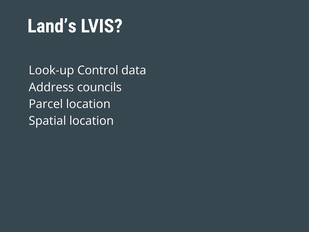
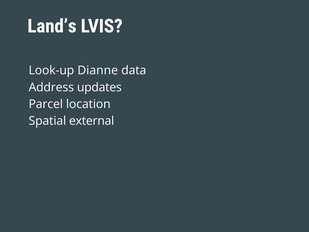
Control: Control -> Dianne (98, 70)
councils: councils -> updates (99, 87)
Spatial location: location -> external (92, 121)
